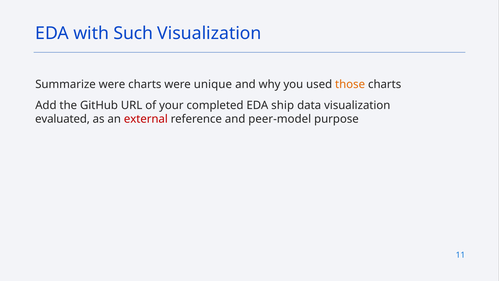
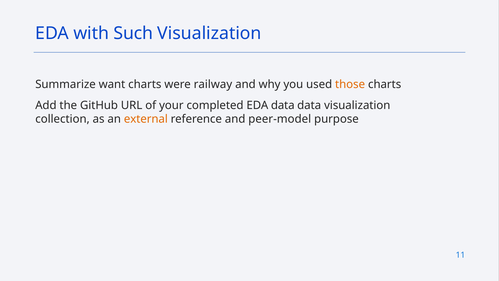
Summarize were: were -> want (112, 84)
unique: unique -> railway (213, 84)
EDA ship: ship -> data (283, 105)
evaluated: evaluated -> collection (62, 119)
external colour: red -> orange (146, 119)
